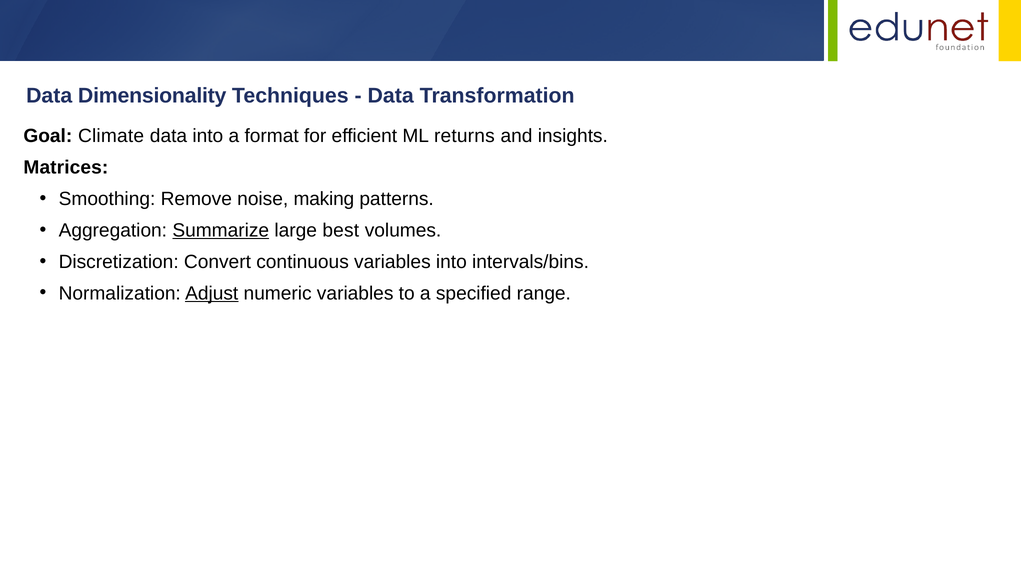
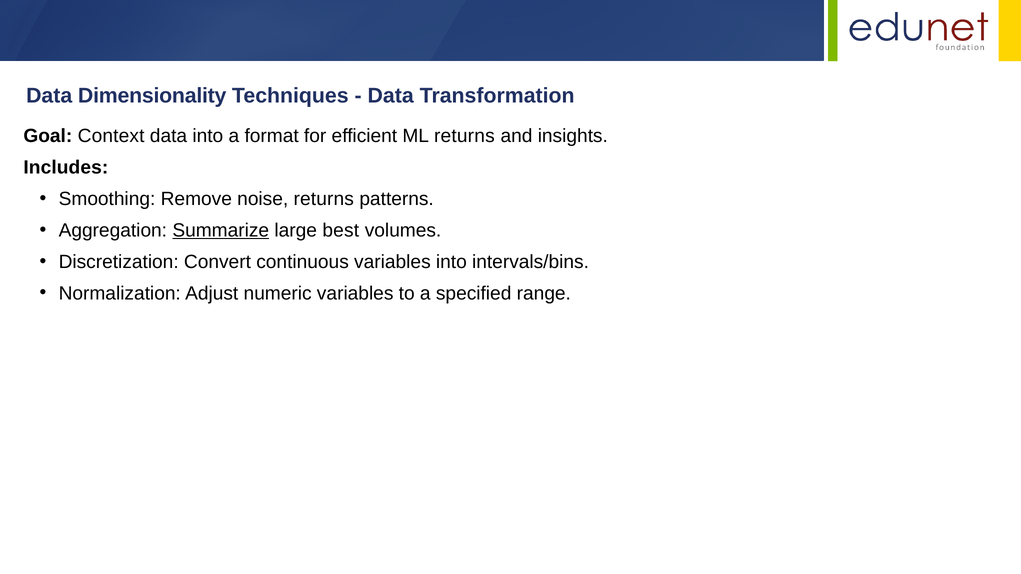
Climate: Climate -> Context (111, 136)
Matrices: Matrices -> Includes (66, 167)
noise making: making -> returns (324, 199)
Adjust underline: present -> none (212, 293)
